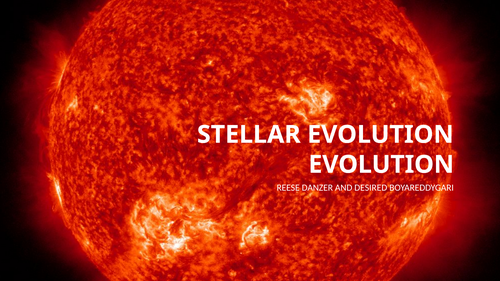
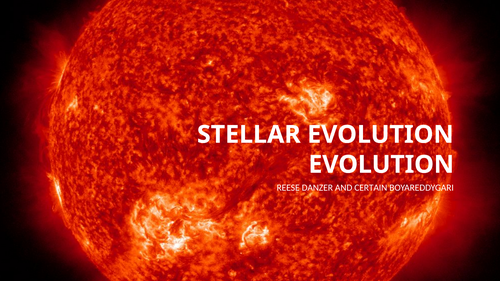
DESIRED: DESIRED -> CERTAIN (371, 188)
